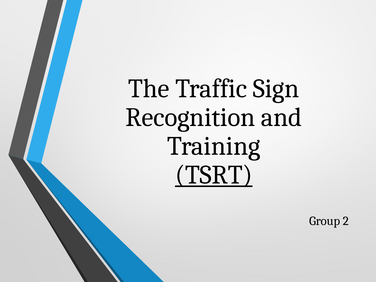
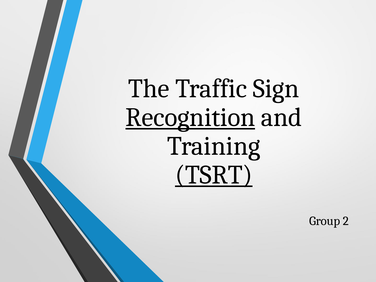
Recognition underline: none -> present (190, 117)
